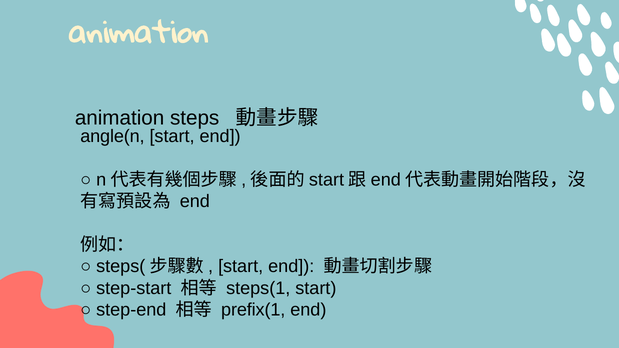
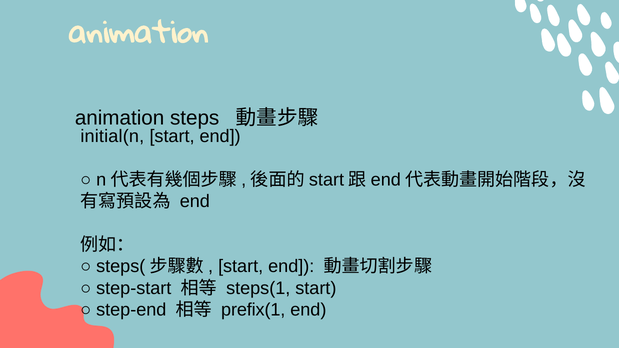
angle(n: angle(n -> initial(n (112, 137)
